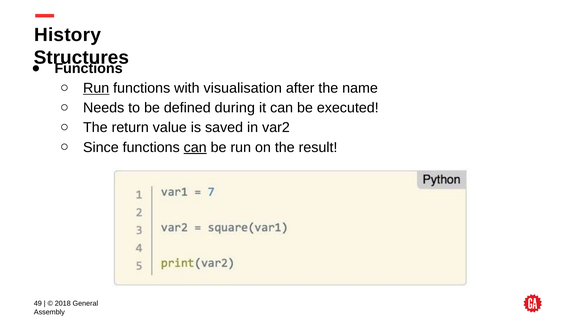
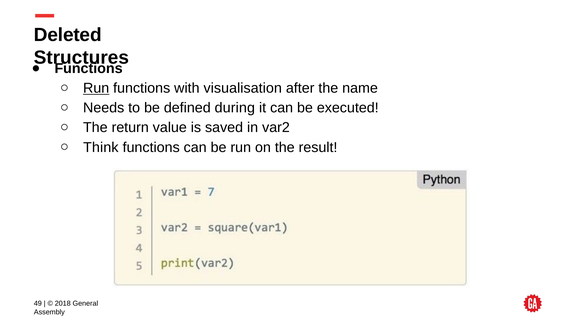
History: History -> Deleted (68, 35)
Since: Since -> Think (101, 147)
can underline: present -> none (195, 147)
